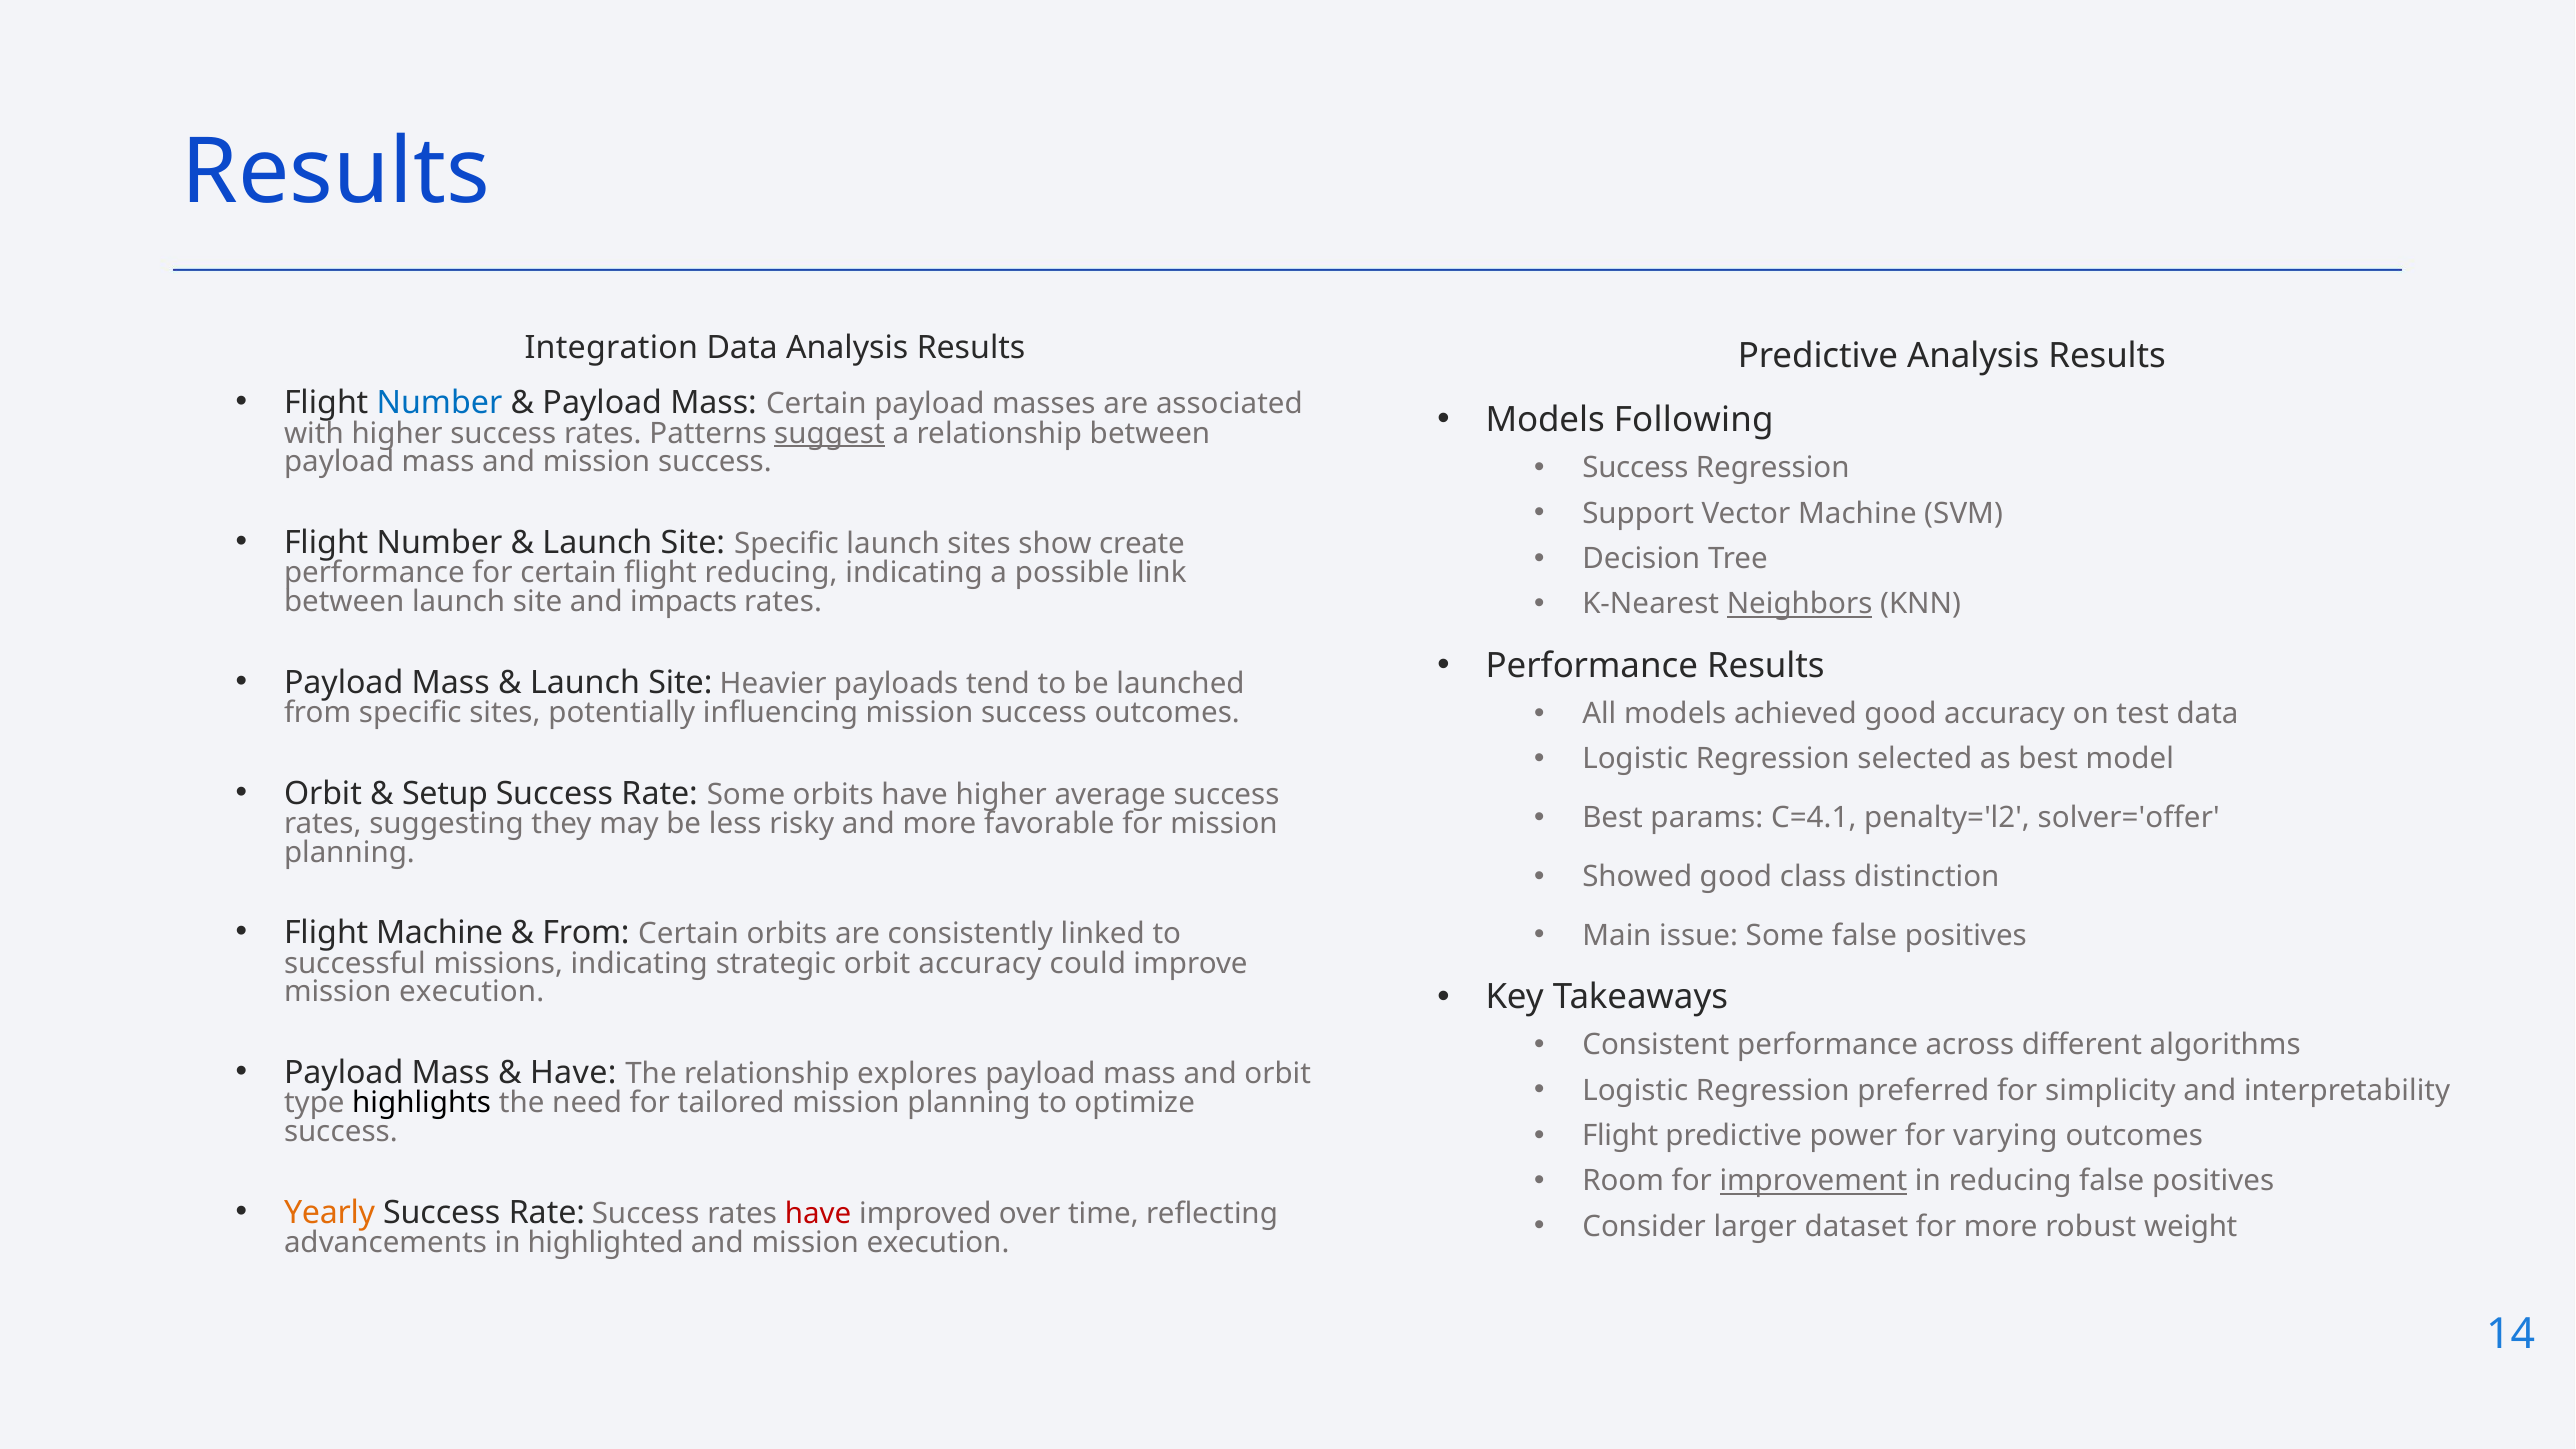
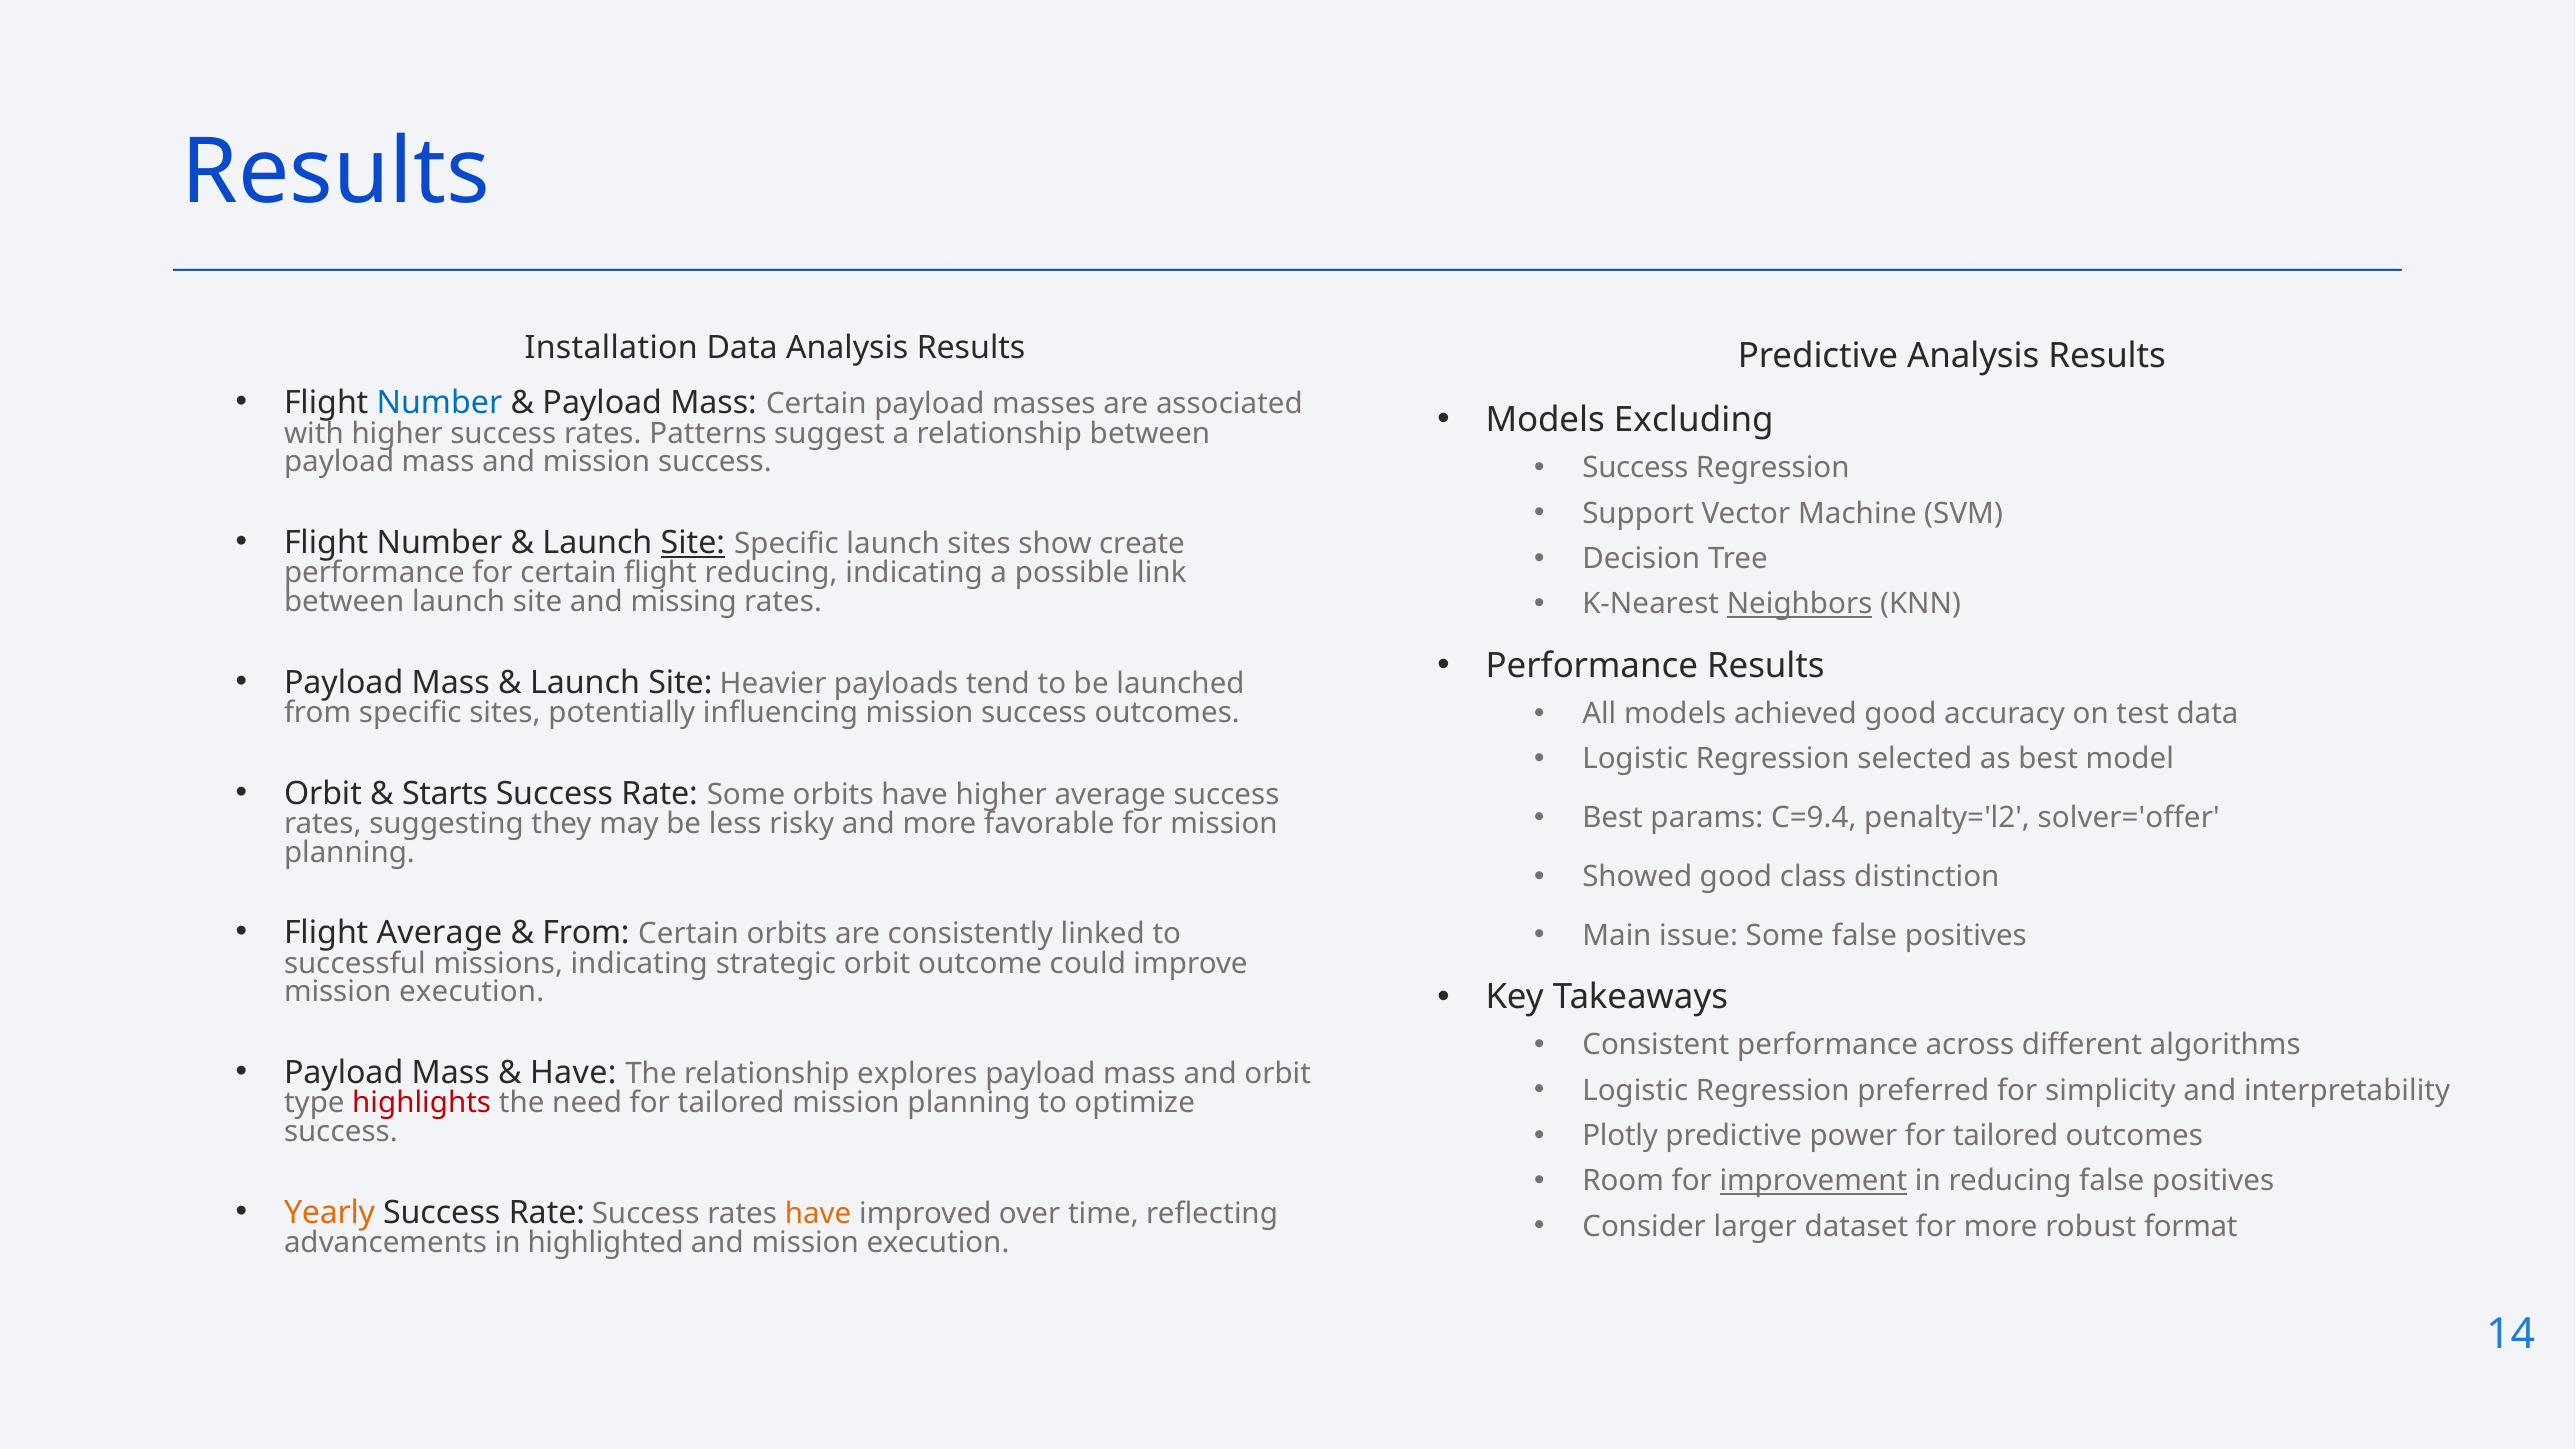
Integration: Integration -> Installation (611, 348)
Following: Following -> Excluding (1694, 420)
suggest underline: present -> none (829, 433)
Site underline: none -> present (693, 543)
impacts: impacts -> missing (684, 602)
Setup: Setup -> Starts (445, 794)
C=4.1: C=4.1 -> C=9.4 (1814, 818)
Flight Machine: Machine -> Average (439, 933)
orbit accuracy: accuracy -> outcome (980, 963)
highlights colour: black -> red (422, 1103)
Flight: Flight -> Plotly (1620, 1136)
power for varying: varying -> tailored (2006, 1136)
have colour: red -> orange (818, 1213)
weight: weight -> format (2191, 1226)
